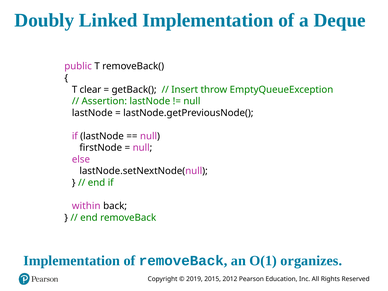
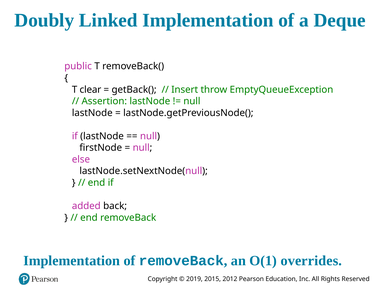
within: within -> added (86, 206)
organizes: organizes -> overrides (311, 261)
